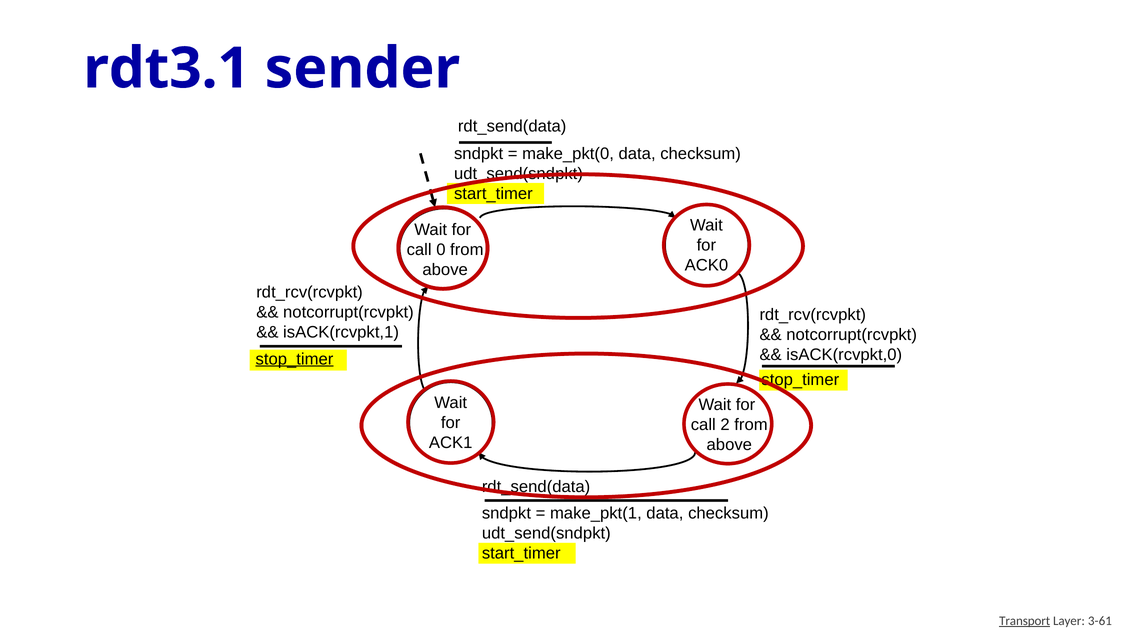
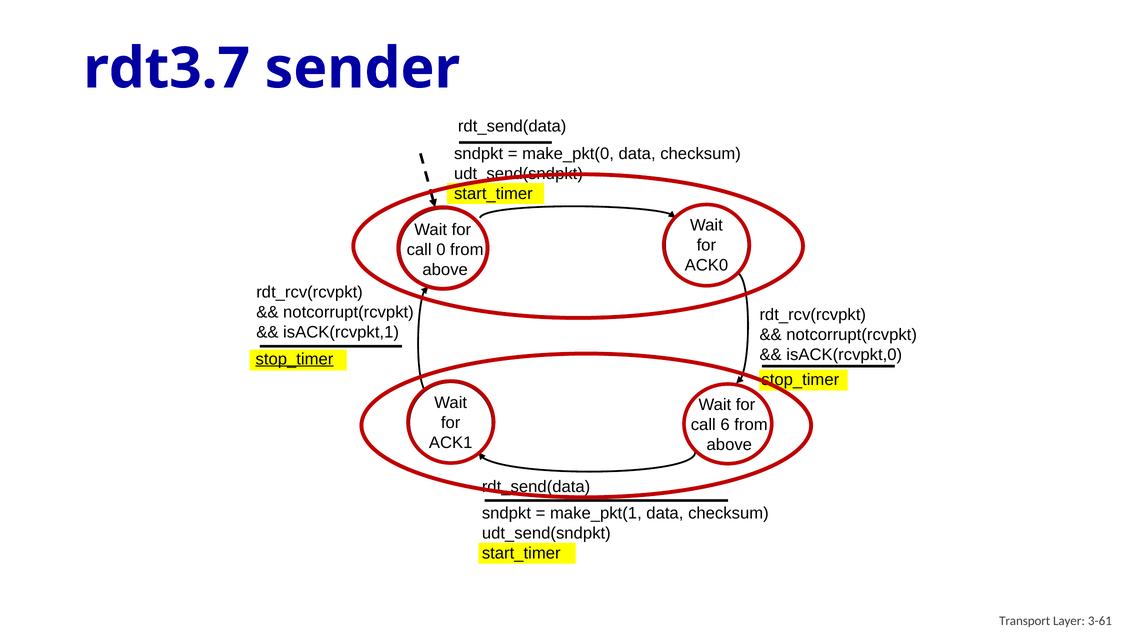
rdt3.1: rdt3.1 -> rdt3.7 (167, 69)
2: 2 -> 6 (725, 425)
Transport underline: present -> none (1025, 621)
